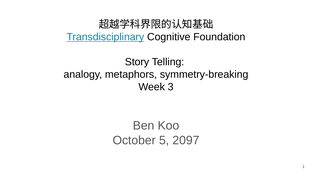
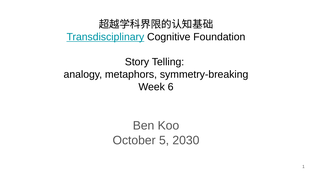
3: 3 -> 6 (171, 87)
2097: 2097 -> 2030 (186, 140)
